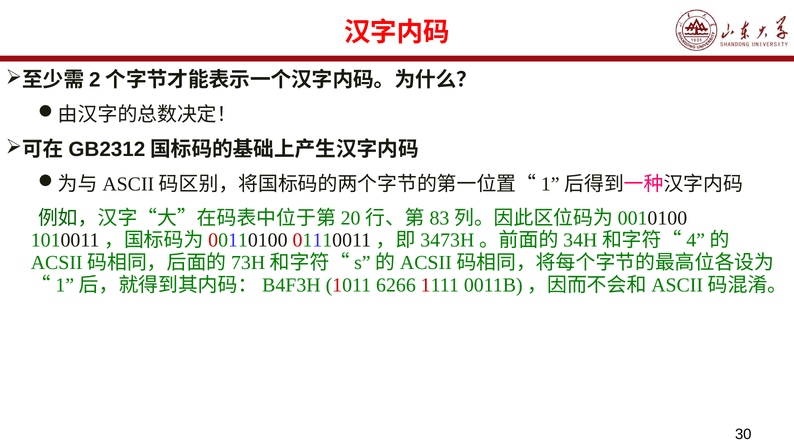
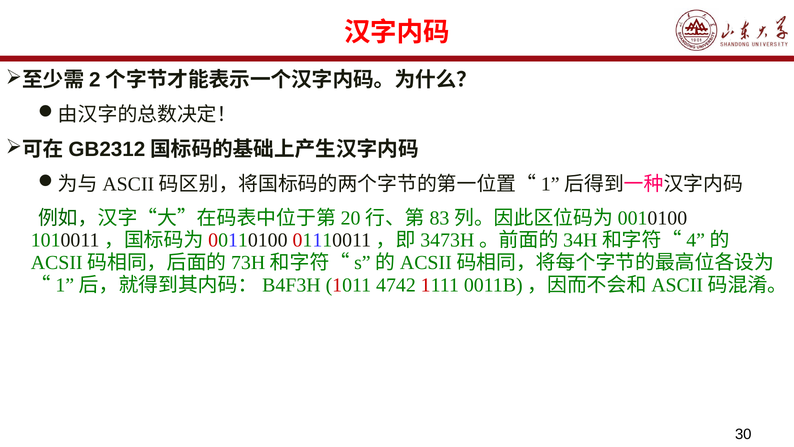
6266: 6266 -> 4742 (396, 285)
